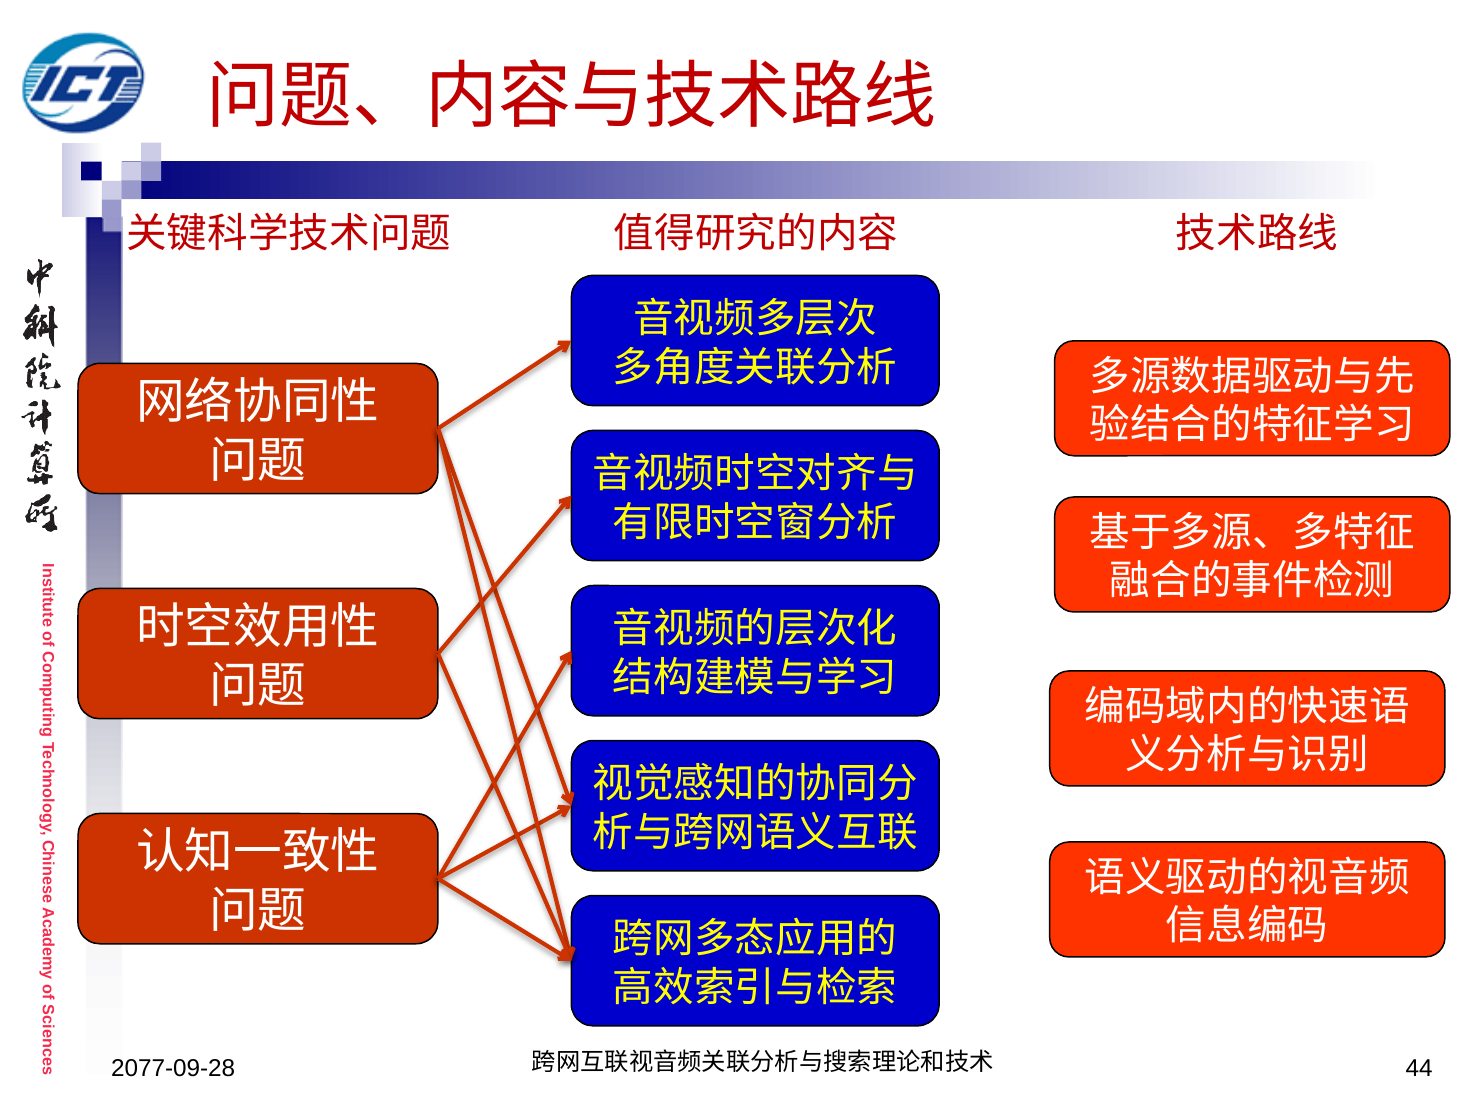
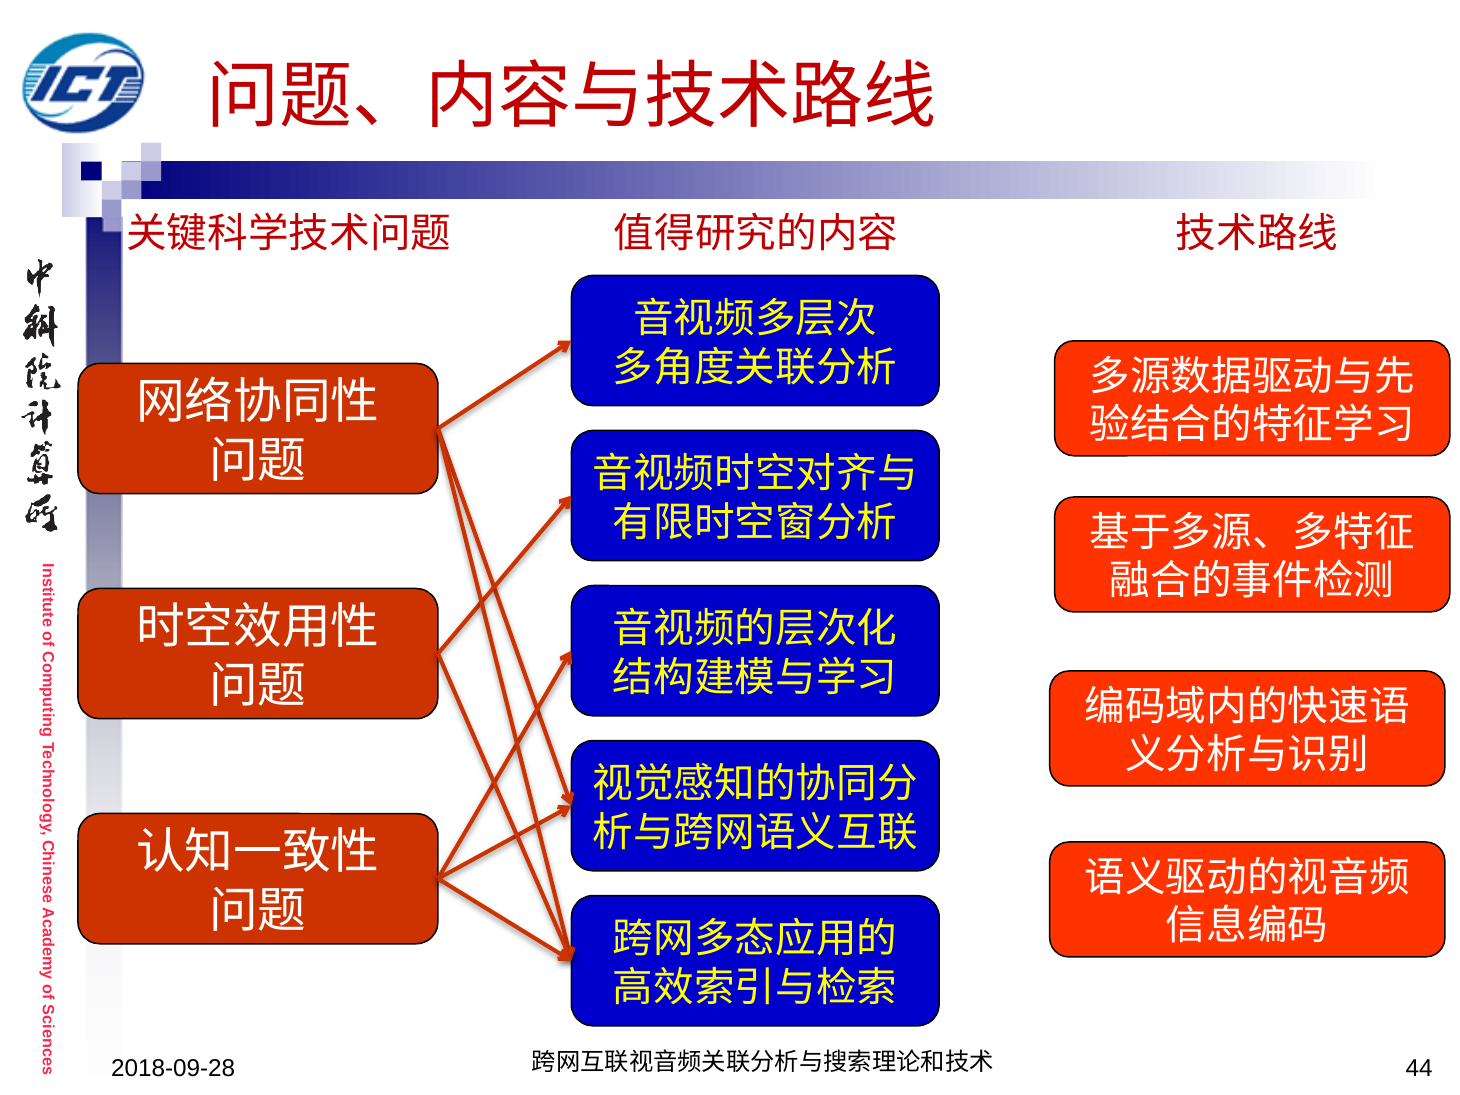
2077-09-28: 2077-09-28 -> 2018-09-28 (173, 1068)
